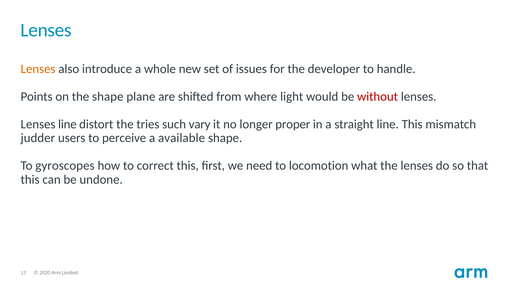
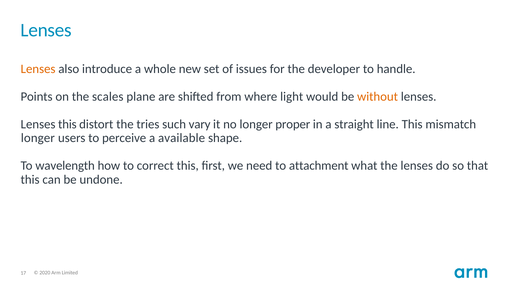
the shape: shape -> scales (108, 97)
without colour: red -> orange (378, 97)
Lenses line: line -> this (67, 124)
judder: judder -> longer (38, 138)
gyroscopes: gyroscopes -> wavelength (65, 166)
locomotion: locomotion -> attachment (319, 166)
